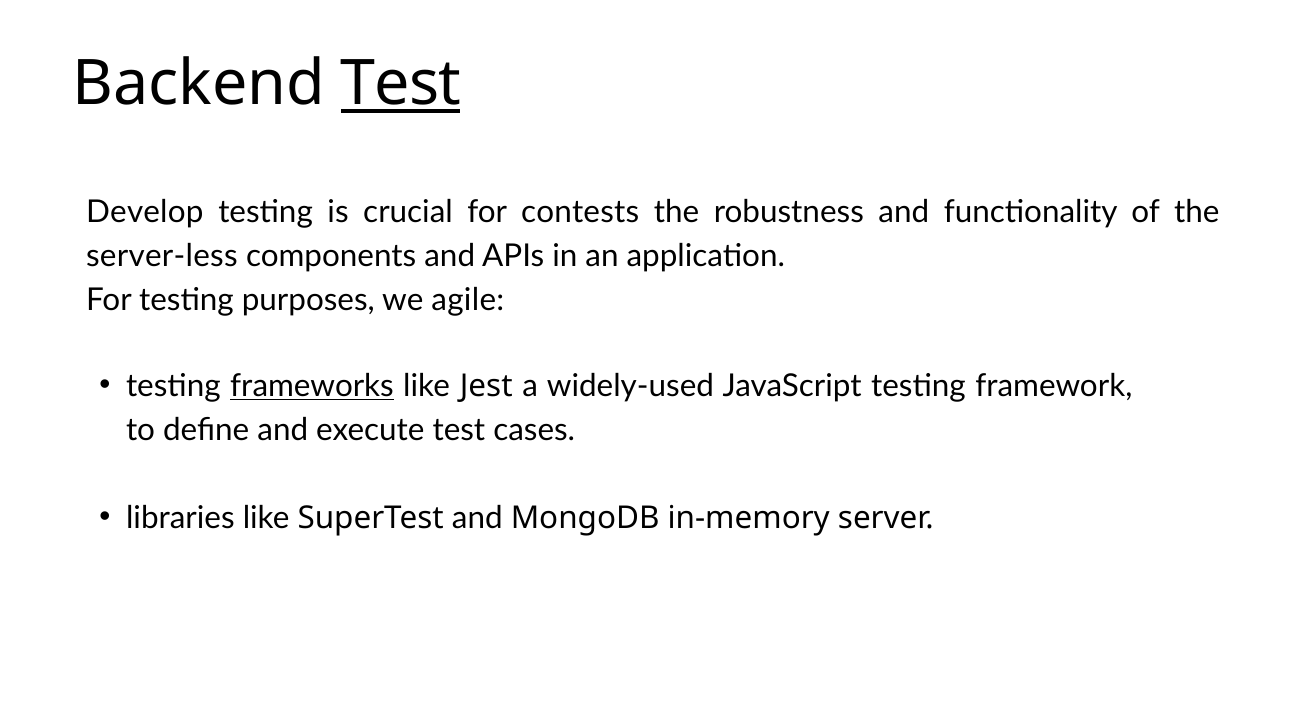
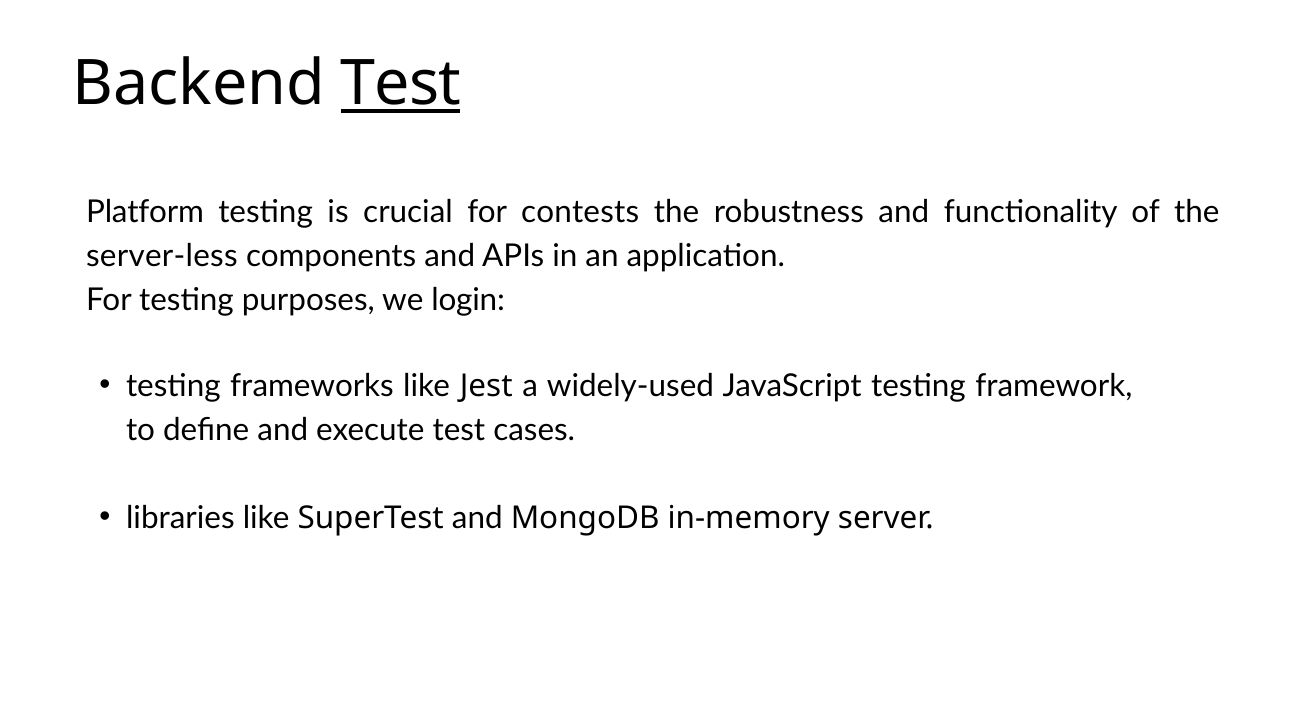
Develop: Develop -> Platform (145, 212)
agile: agile -> login (468, 300)
frameworks underline: present -> none (312, 386)
